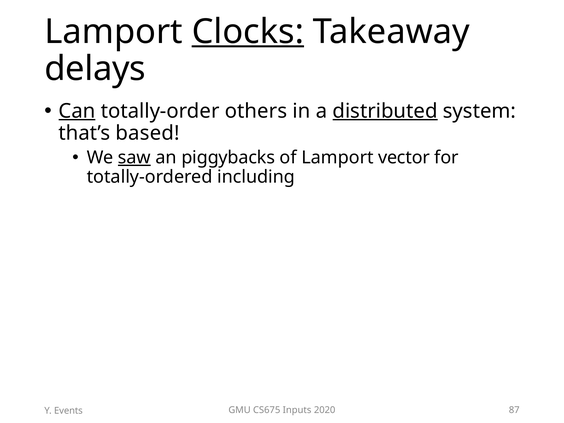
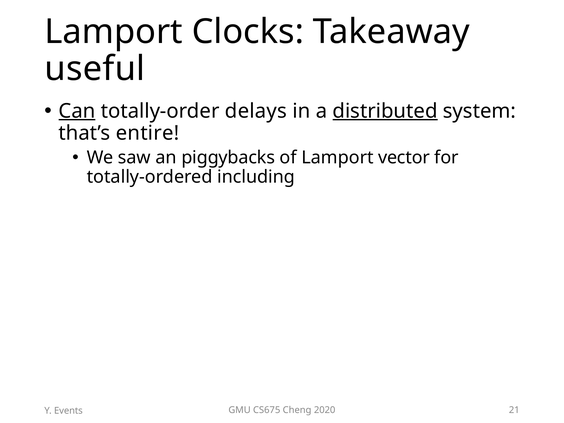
Clocks underline: present -> none (248, 32)
delays: delays -> useful (95, 69)
others: others -> delays (256, 111)
based: based -> entire (148, 133)
saw underline: present -> none (134, 158)
Inputs: Inputs -> Cheng (297, 410)
87: 87 -> 21 (514, 410)
